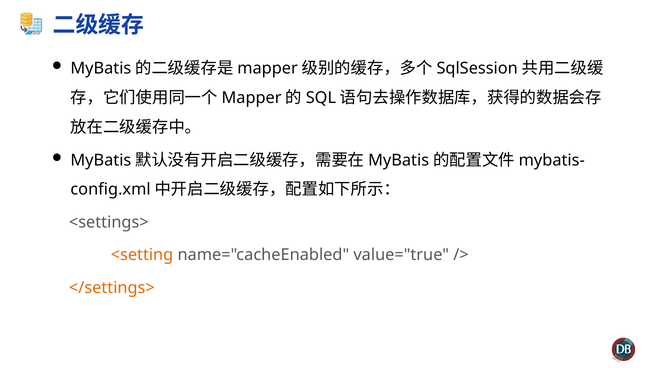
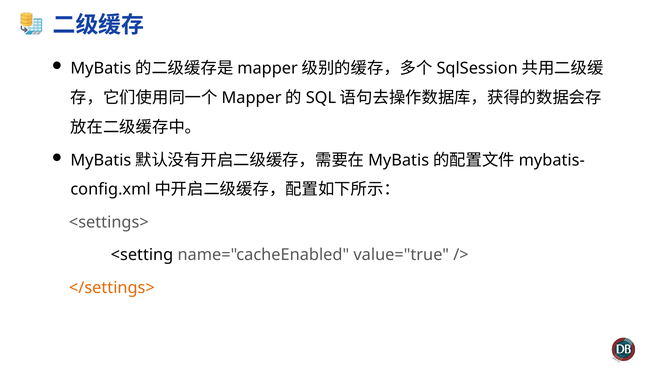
<setting colour: orange -> black (142, 255)
